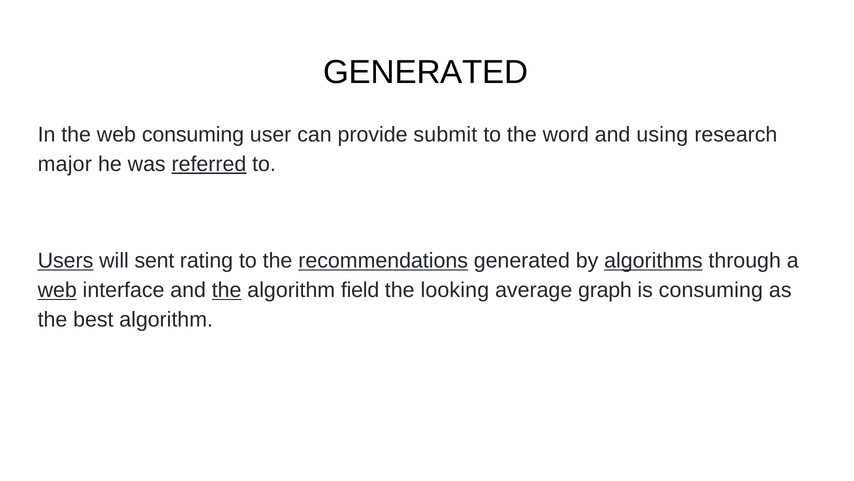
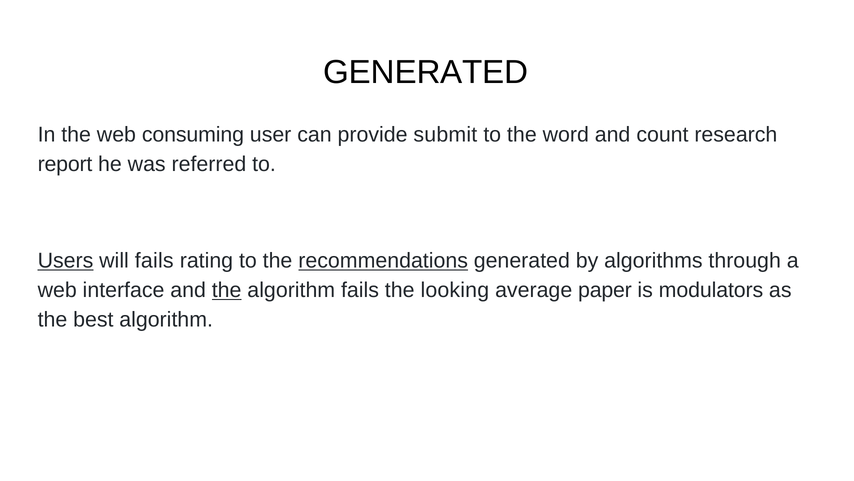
using: using -> count (662, 134)
major: major -> report (65, 164)
referred underline: present -> none (209, 164)
will sent: sent -> fails (154, 261)
algorithms underline: present -> none (653, 261)
web underline: present -> none (57, 290)
algorithm field: field -> fails (360, 290)
graph: graph -> paper (605, 290)
is consuming: consuming -> modulators (711, 290)
